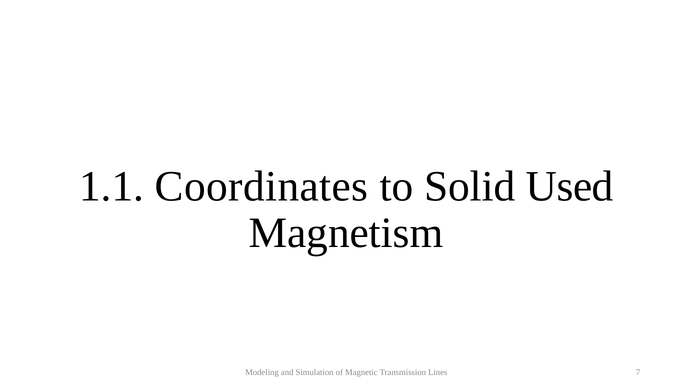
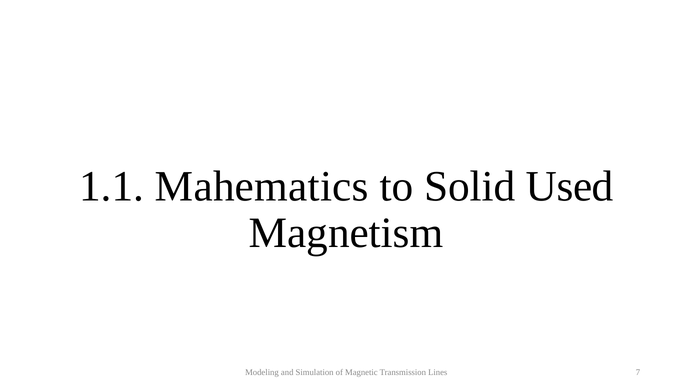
Coordinates: Coordinates -> Mahematics (262, 186)
